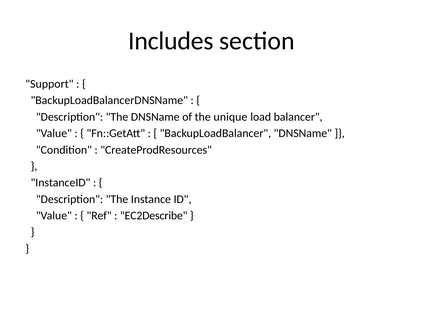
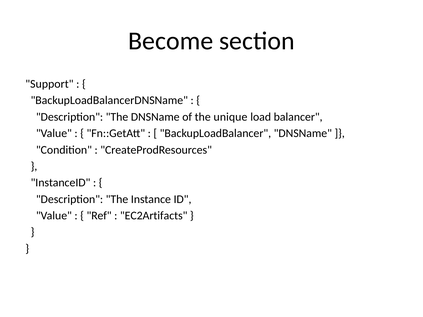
Includes: Includes -> Become (171, 41)
EC2Describe: EC2Describe -> EC2Artifacts (154, 216)
